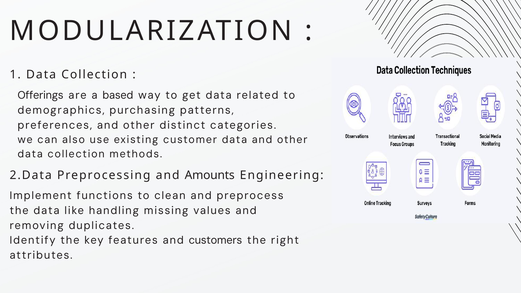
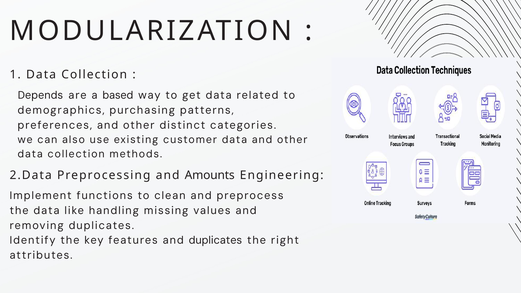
Offerings: Offerings -> Depends (40, 95)
and customers: customers -> duplicates (215, 240)
